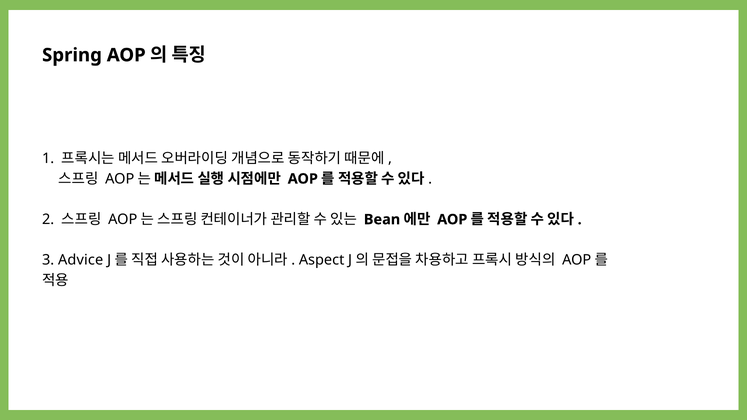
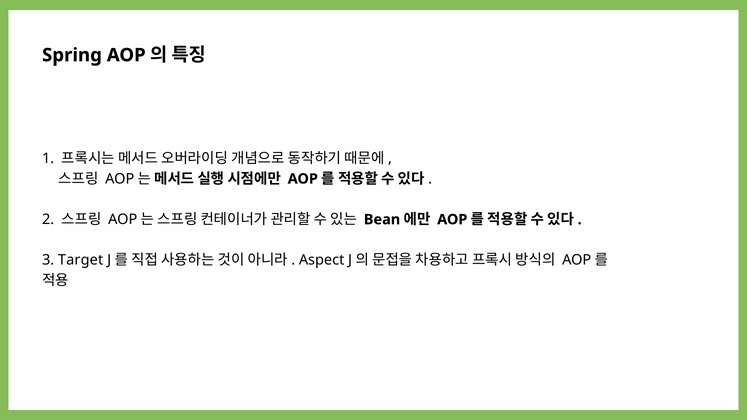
Advice: Advice -> Target (81, 260)
